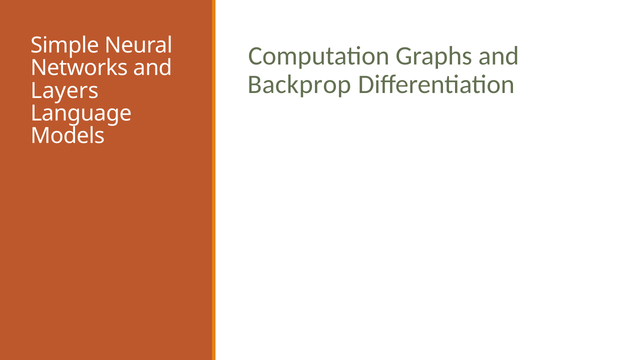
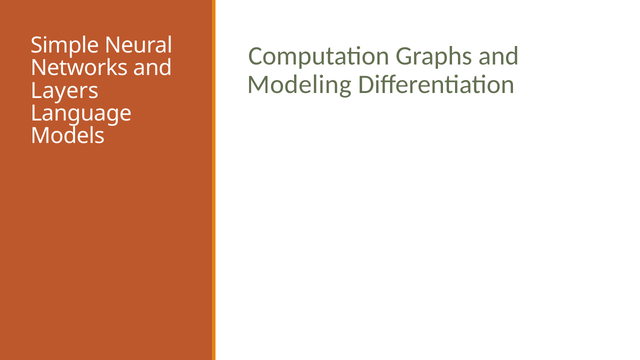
Backprop: Backprop -> Modeling (299, 85)
